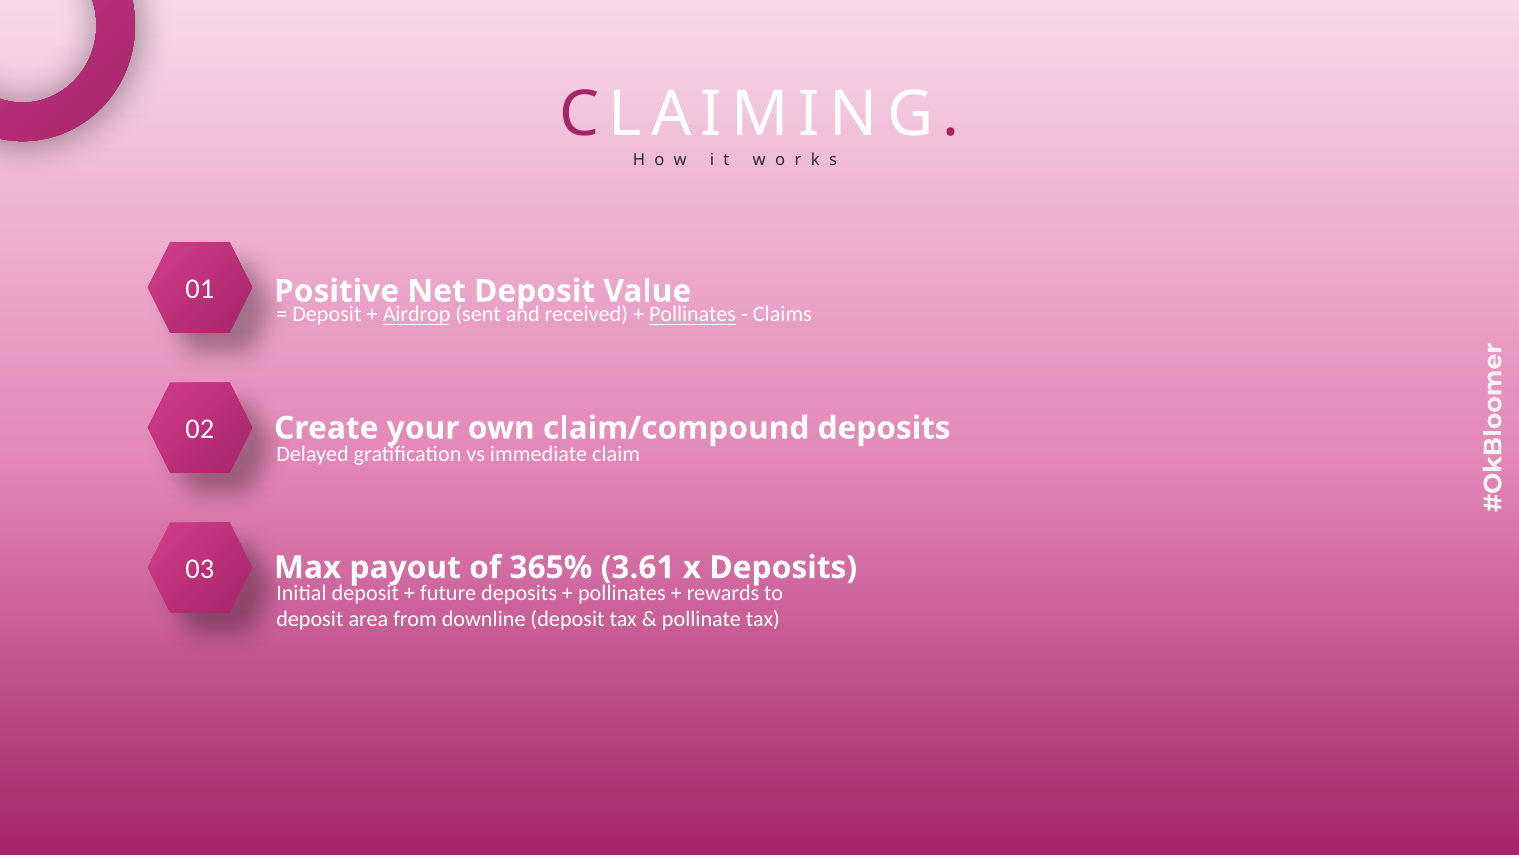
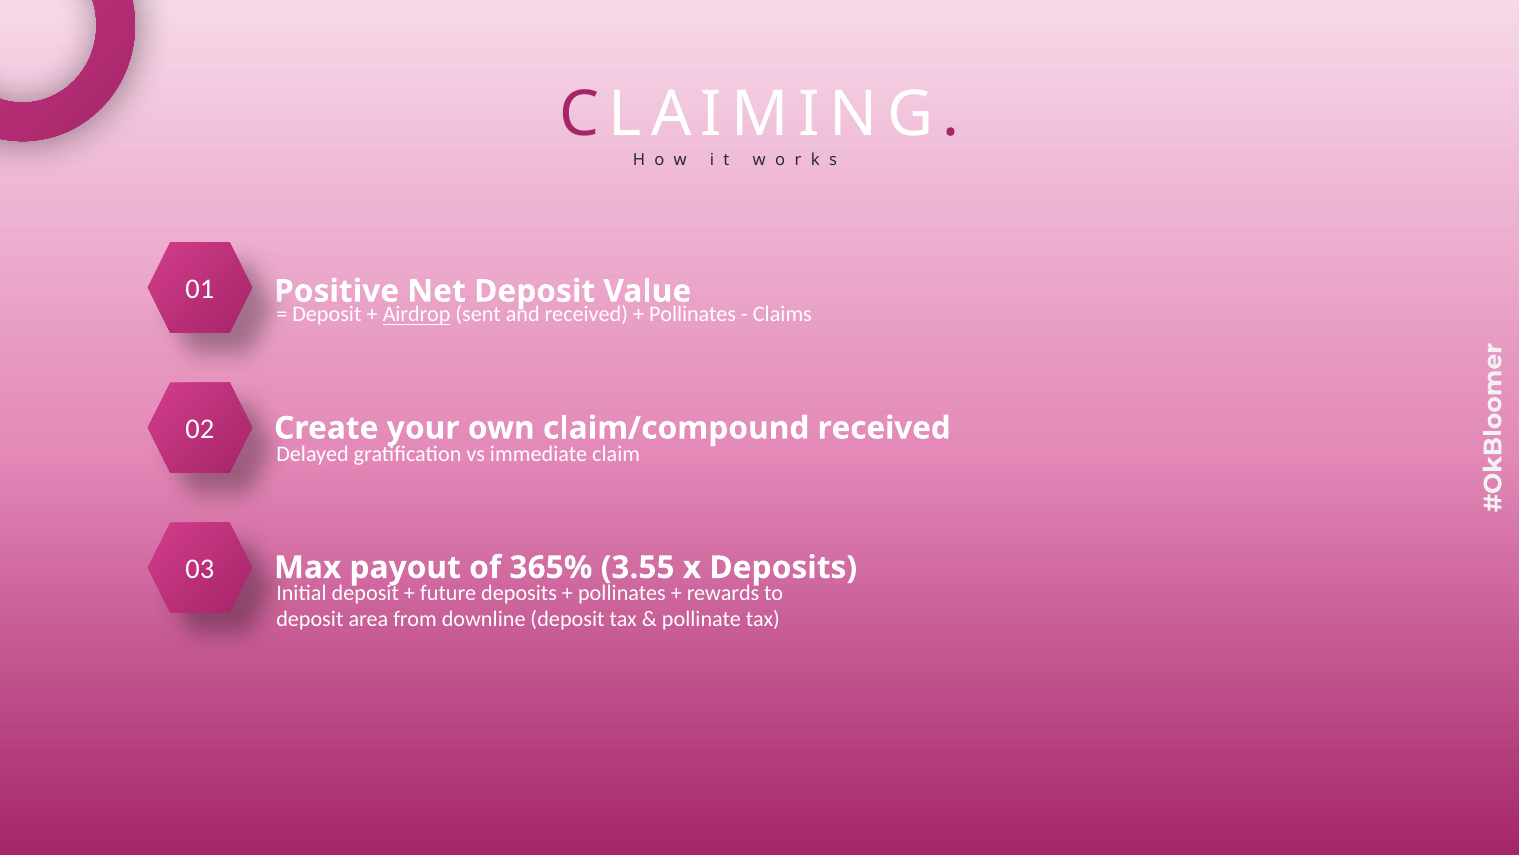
Pollinates underline: present -> none (693, 314)
deposits: deposits -> received (884, 428)
3.61: 3.61 -> 3.55 (638, 567)
